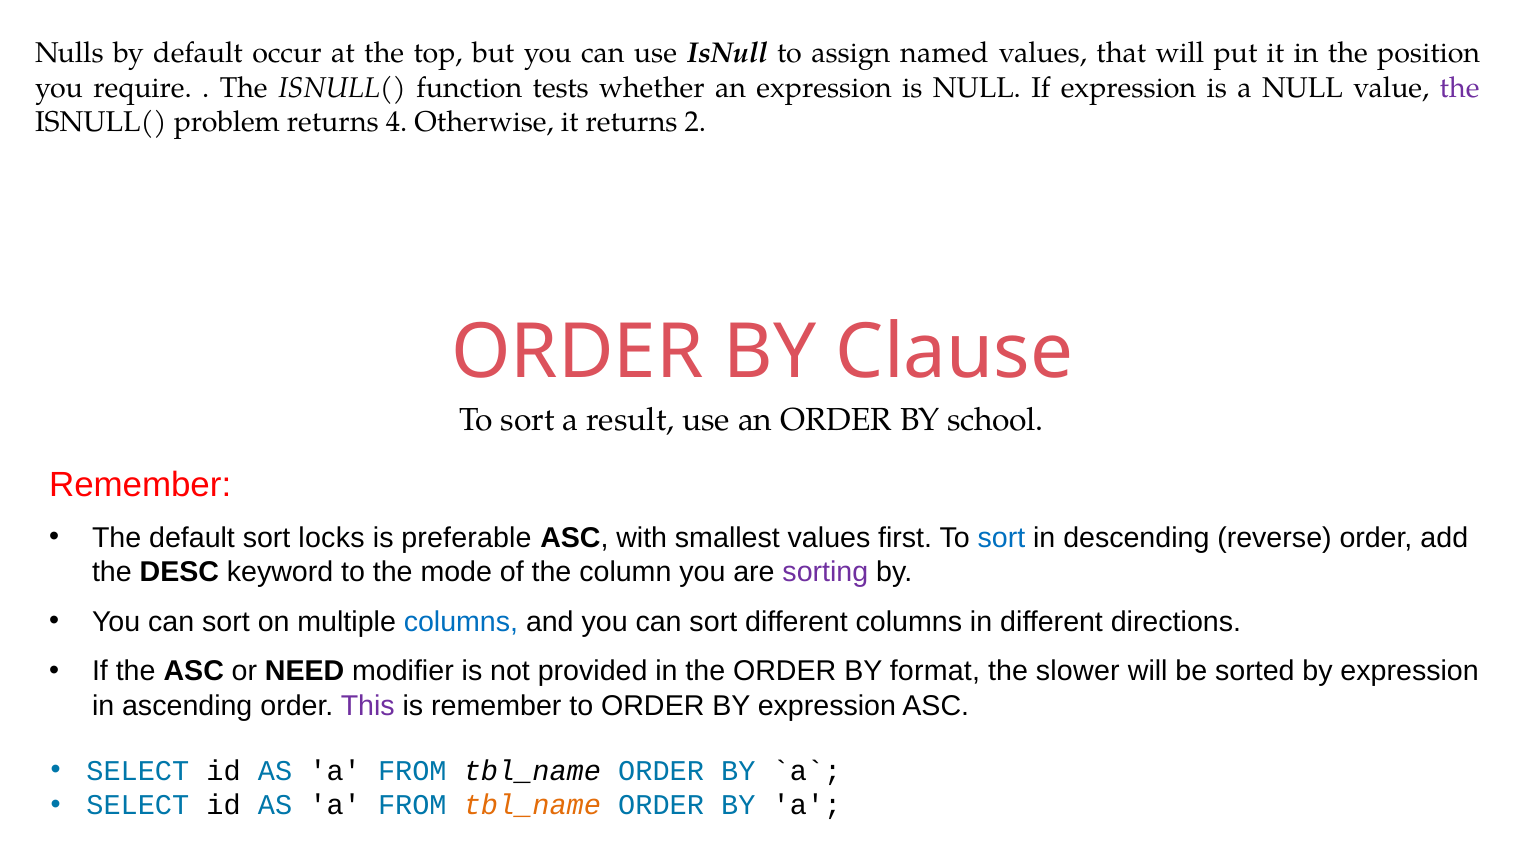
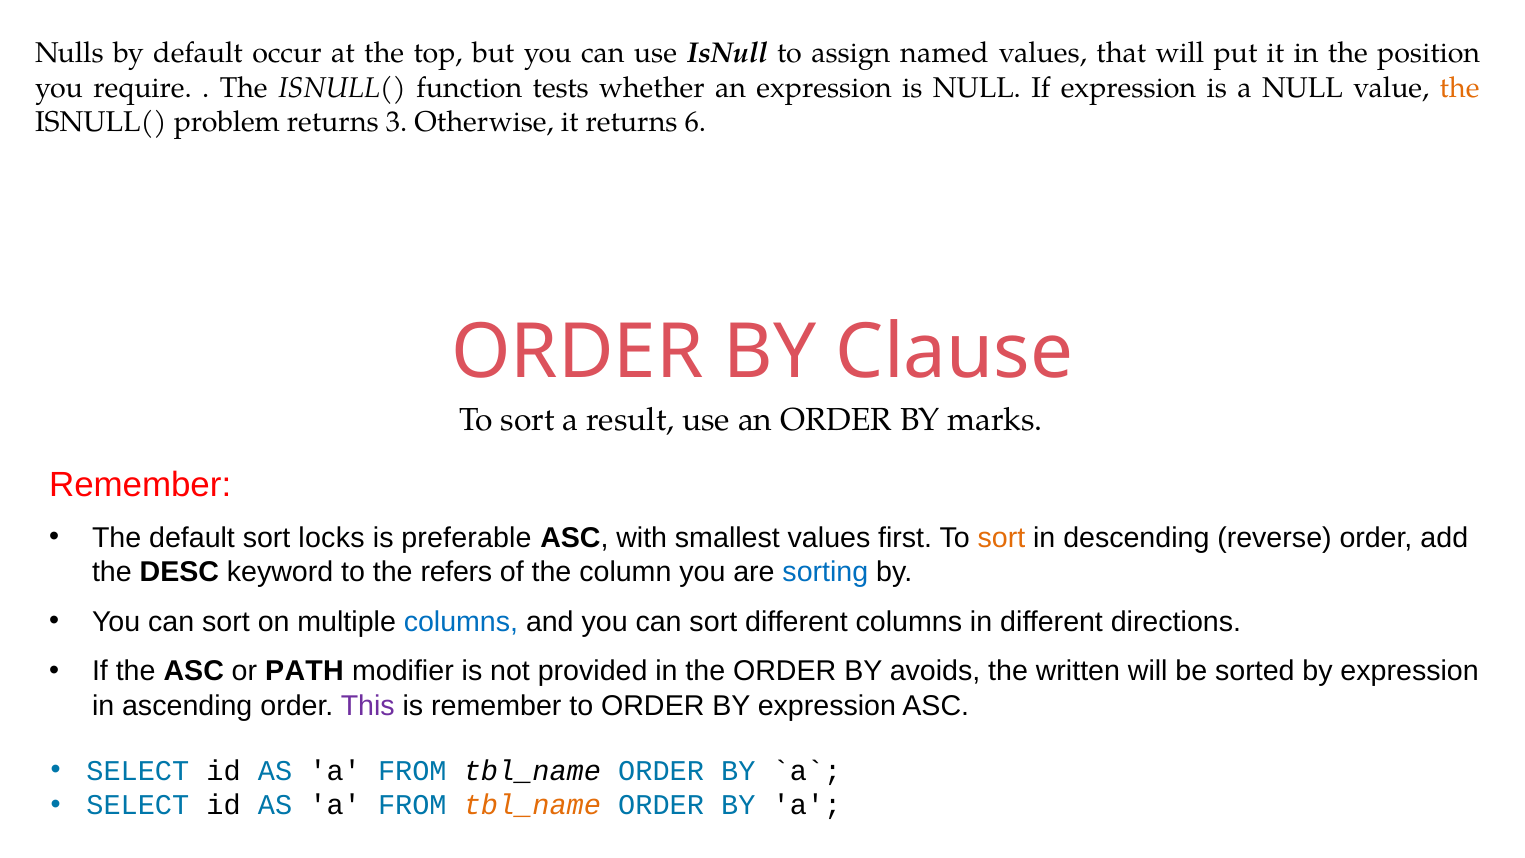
the colour: purple -> orange (1460, 88)
4: 4 -> 3 (397, 122)
2: 2 -> 6 (695, 122)
school: school -> marks (995, 420)
sort colour: blue -> orange (1001, 538)
mode: mode -> refers (456, 572)
sorting colour: purple -> blue (825, 572)
NEED: NEED -> PATH (305, 671)
format: format -> avoids (935, 671)
slower: slower -> written (1078, 671)
